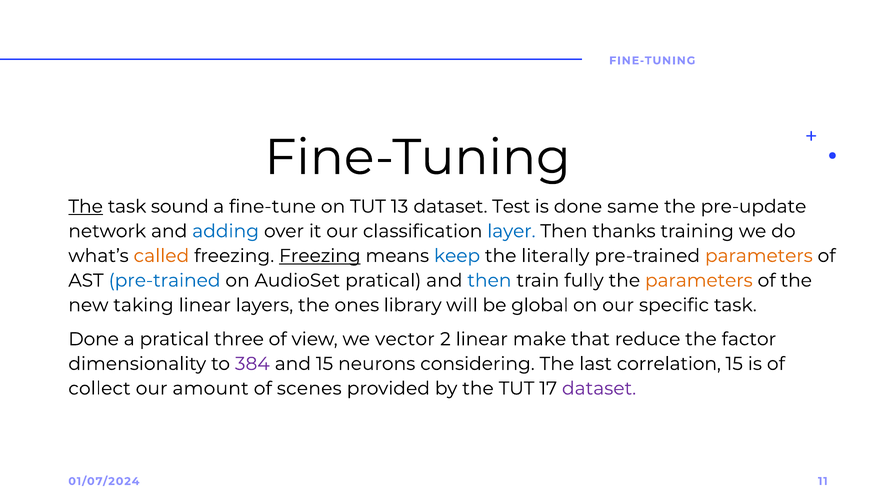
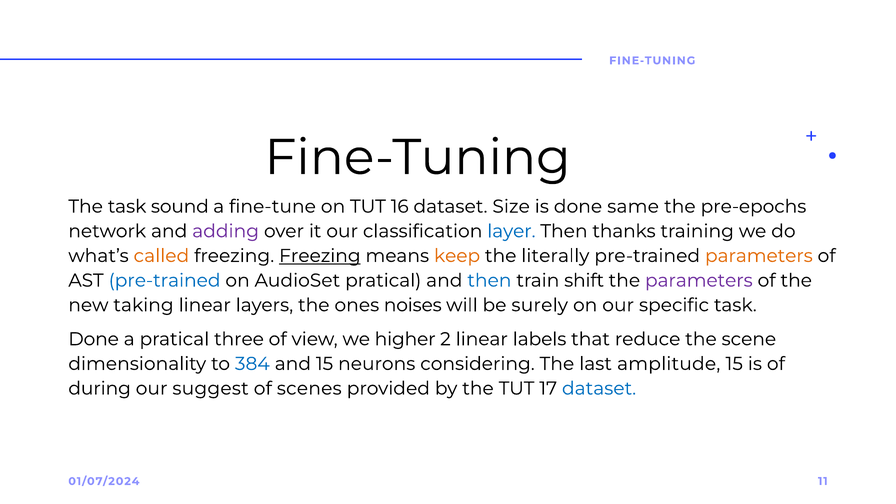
The underline: present -> none (86, 206)
13: 13 -> 16 (400, 206)
Test: Test -> Size (511, 206)
pre-update: pre-update -> pre-epochs (753, 206)
adding colour: blue -> purple (226, 231)
keep colour: blue -> orange (457, 256)
fully: fully -> shift (584, 280)
parameters colour: orange -> purple (699, 280)
library: library -> noises (413, 305)
global: global -> surely (540, 305)
vector: vector -> higher (405, 339)
make: make -> labels (540, 339)
factor: factor -> scene (749, 339)
384 colour: purple -> blue (252, 364)
correlation: correlation -> amplitude (669, 364)
collect: collect -> during (100, 388)
amount: amount -> suggest (211, 388)
dataset colour: purple -> blue (599, 388)
